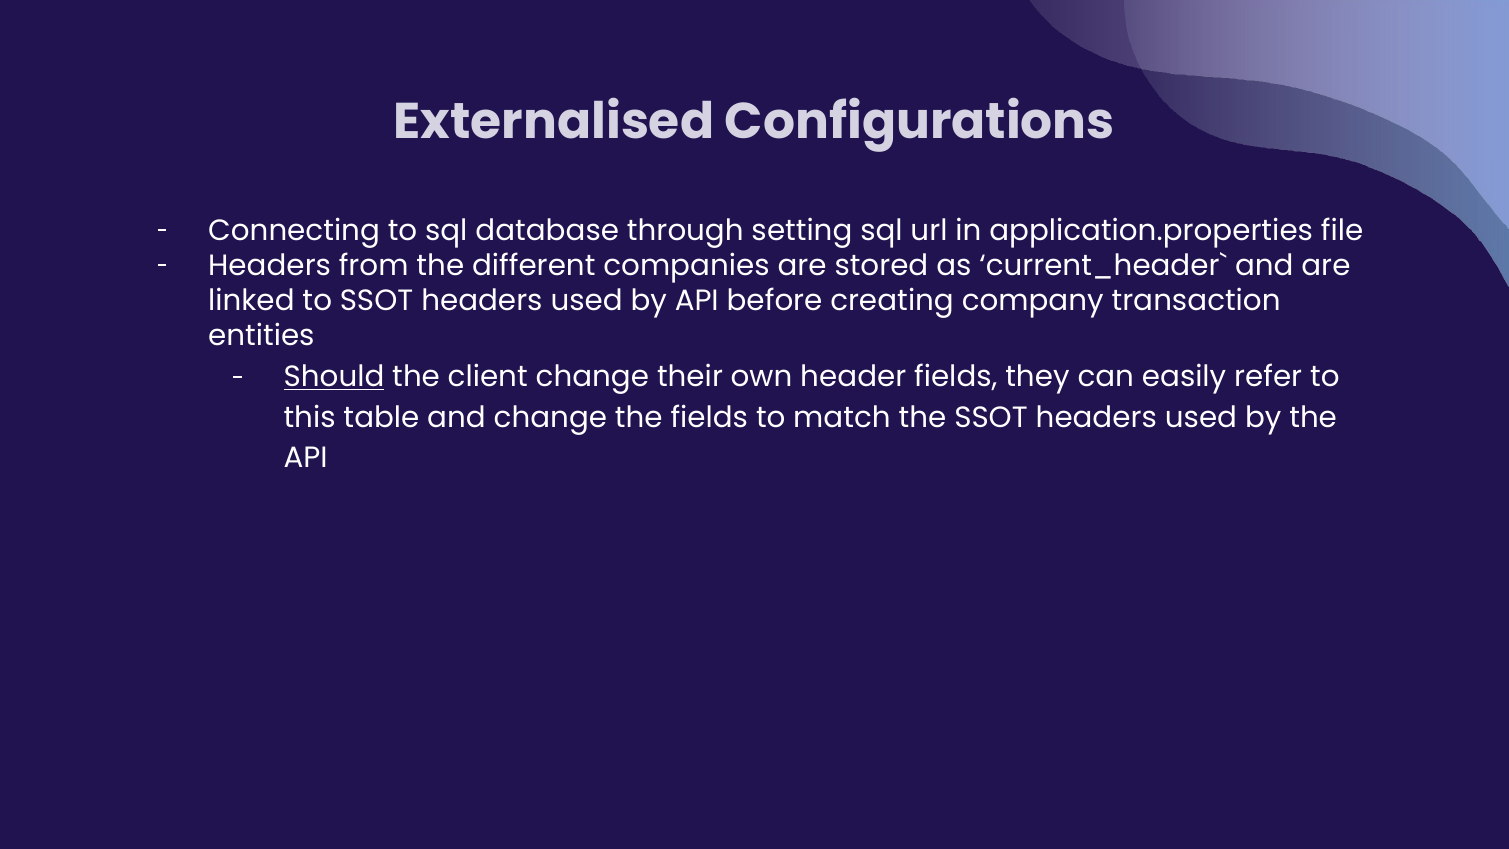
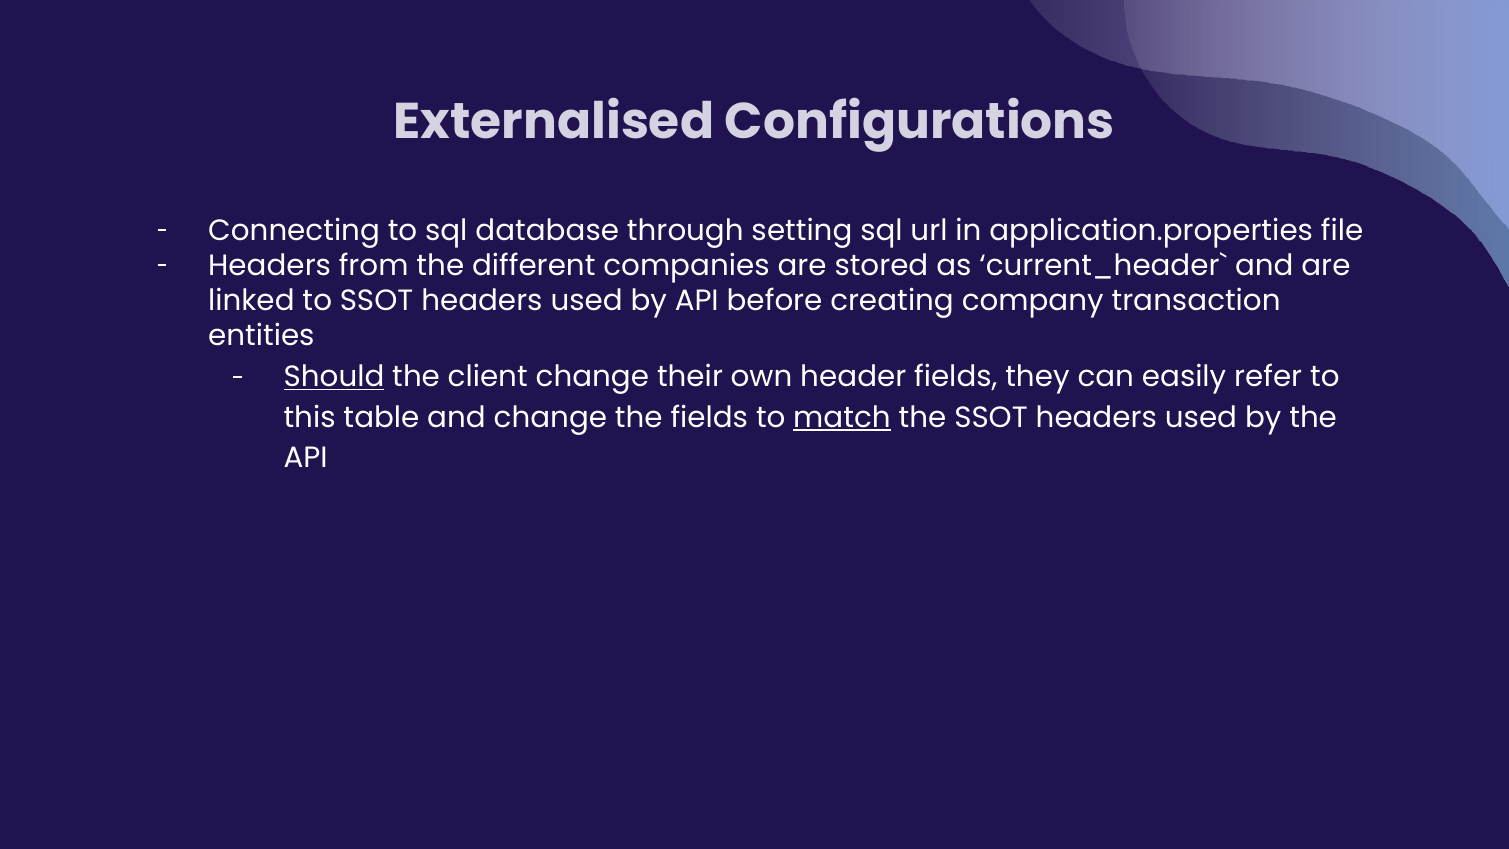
match underline: none -> present (842, 417)
